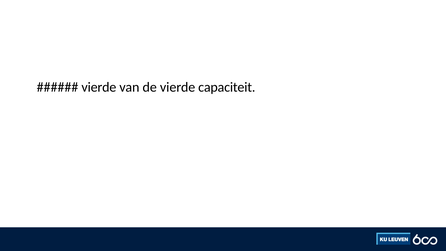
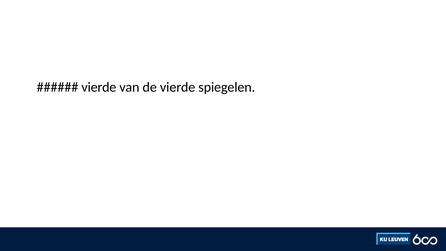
capaciteit: capaciteit -> spiegelen (227, 87)
